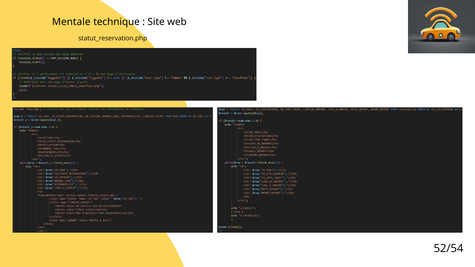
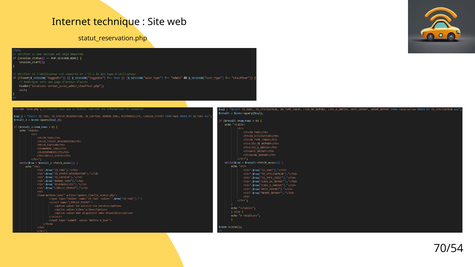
Mentale: Mentale -> Internet (71, 22)
52/54: 52/54 -> 70/54 (448, 248)
